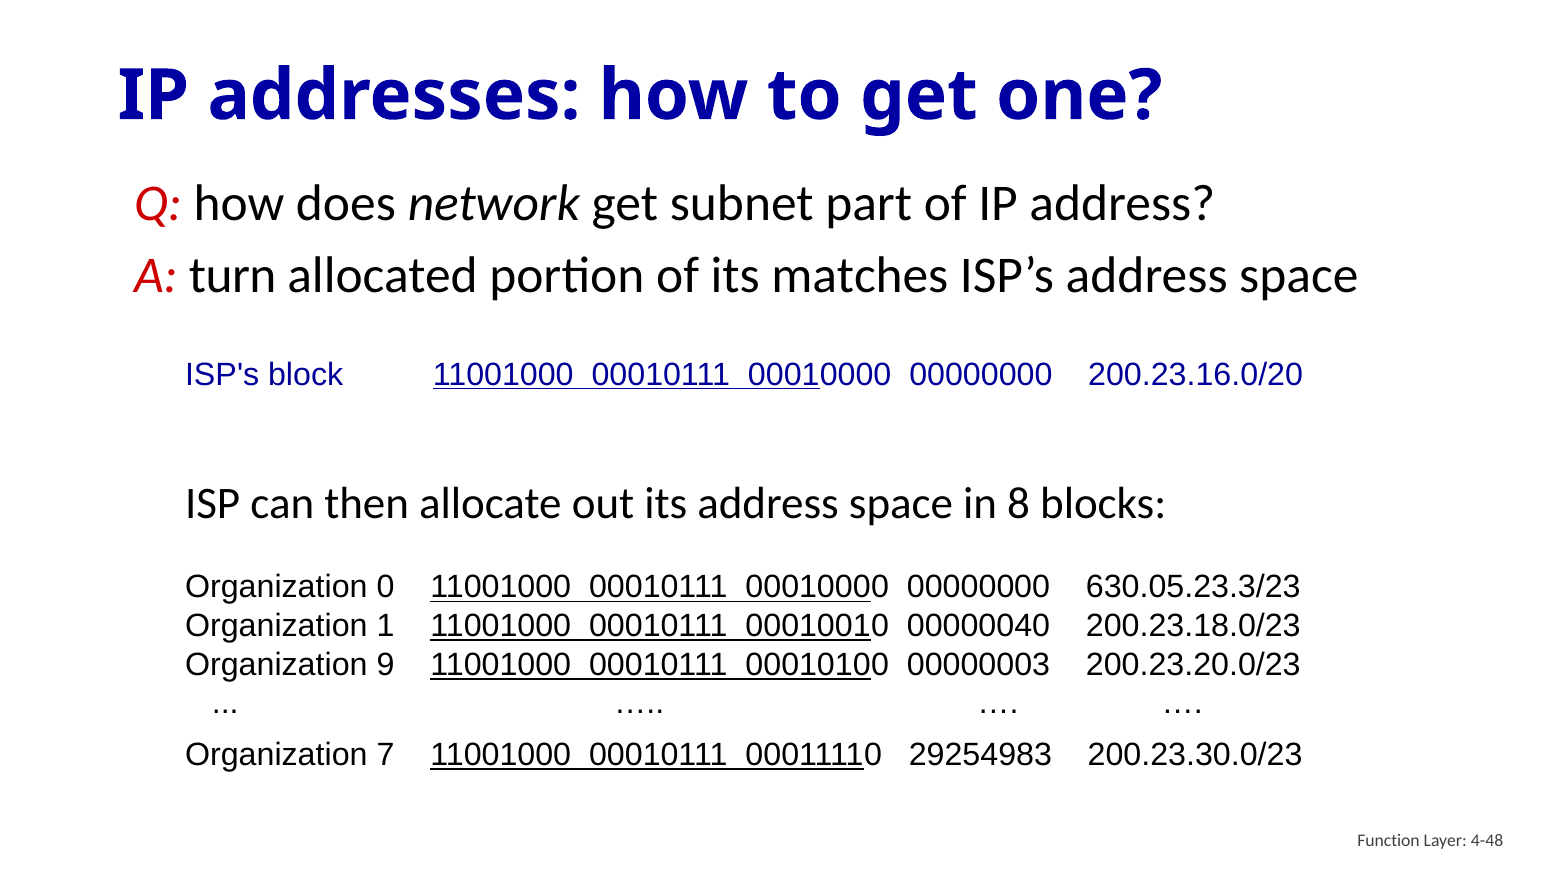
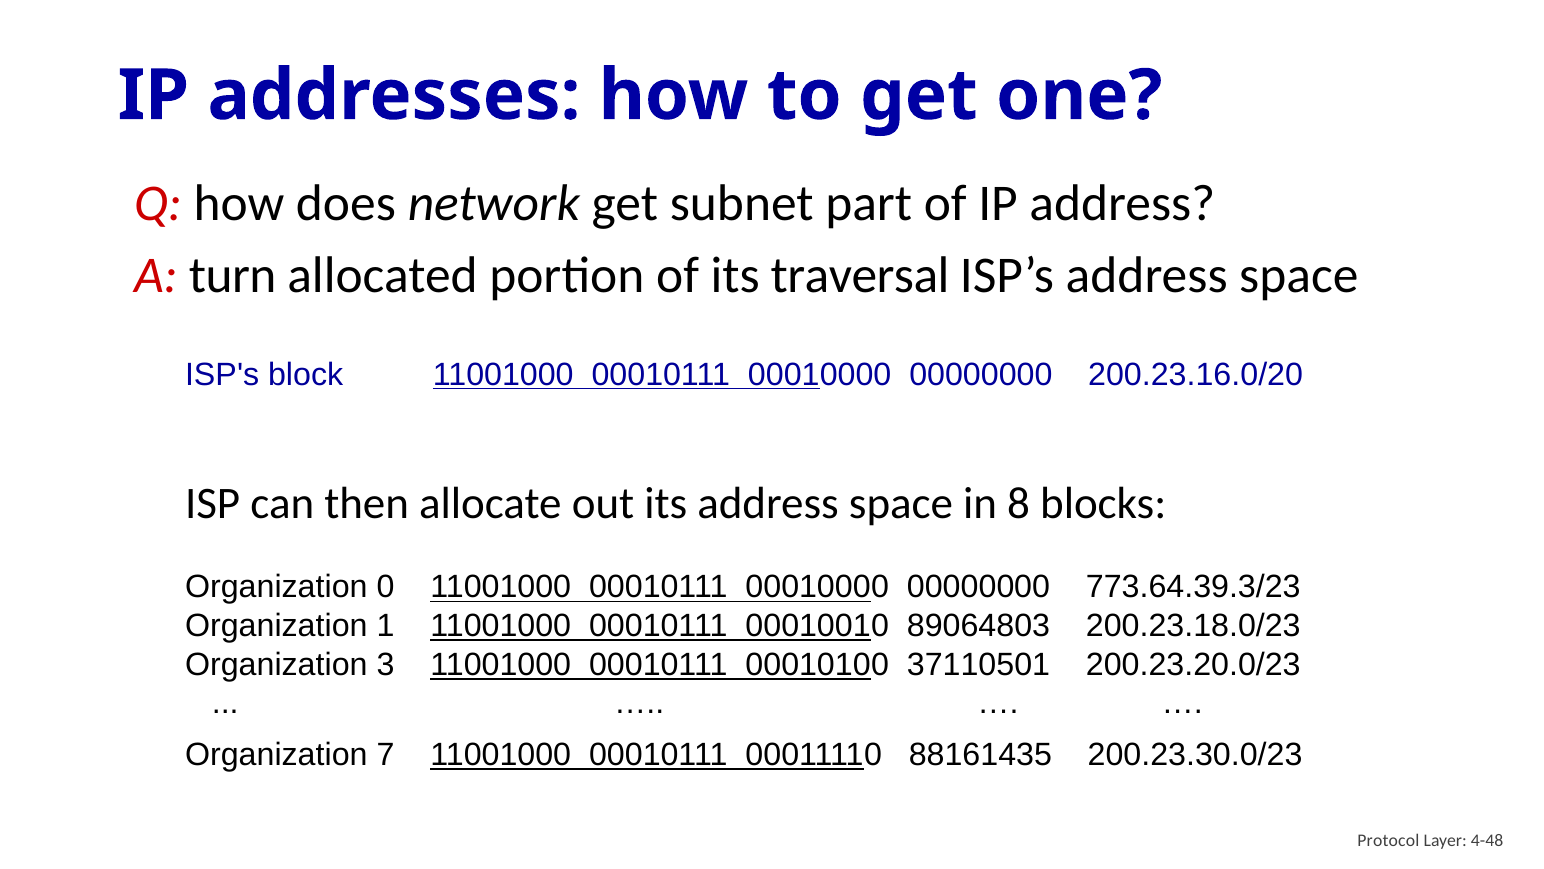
matches: matches -> traversal (860, 275)
630.05.23.3/23: 630.05.23.3/23 -> 773.64.39.3/23 (1193, 587)
00000040: 00000040 -> 89064803 (978, 626)
9: 9 -> 3 (385, 664)
00000003: 00000003 -> 37110501 (978, 664)
29254983: 29254983 -> 88161435 (980, 754)
Function: Function -> Protocol (1388, 840)
